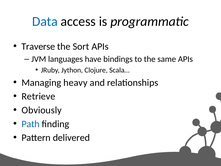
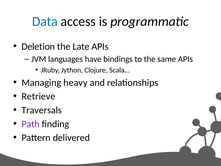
Traverse: Traverse -> Deletion (38, 46)
Sort: Sort -> Late (81, 46)
Obviously: Obviously -> Traversals (42, 110)
Path colour: blue -> purple (31, 124)
